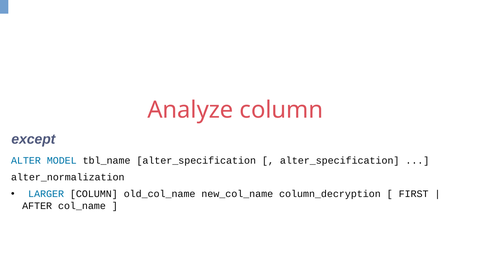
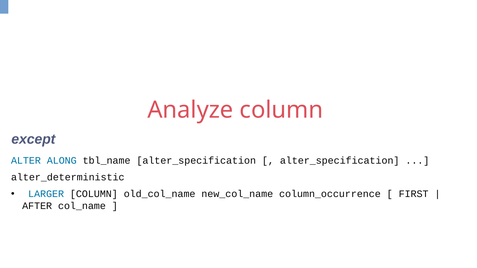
MODEL: MODEL -> ALONG (62, 161)
alter_normalization: alter_normalization -> alter_deterministic (68, 178)
column_decryption: column_decryption -> column_occurrence (330, 194)
